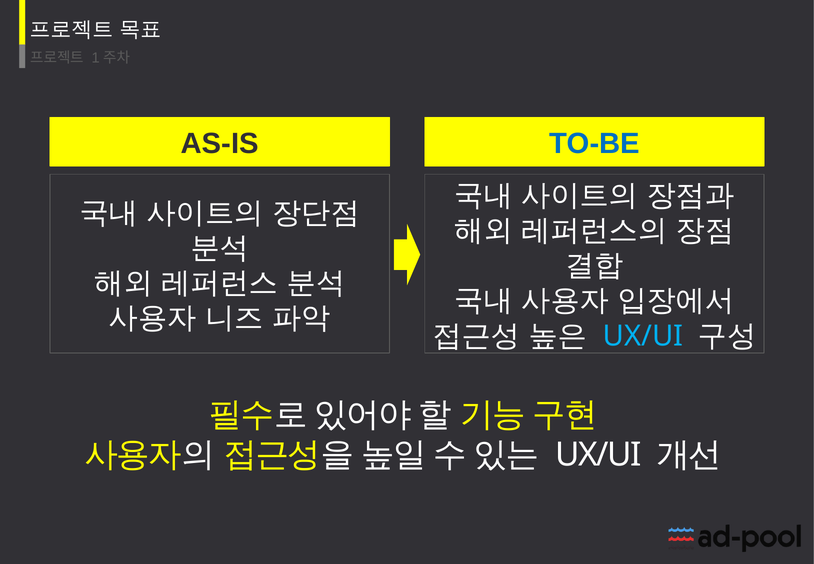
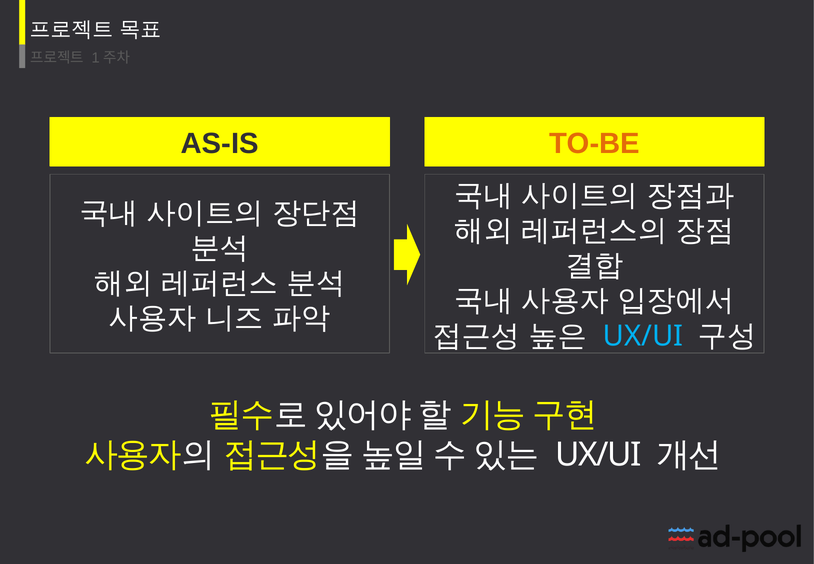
TO-BE colour: blue -> orange (594, 144)
